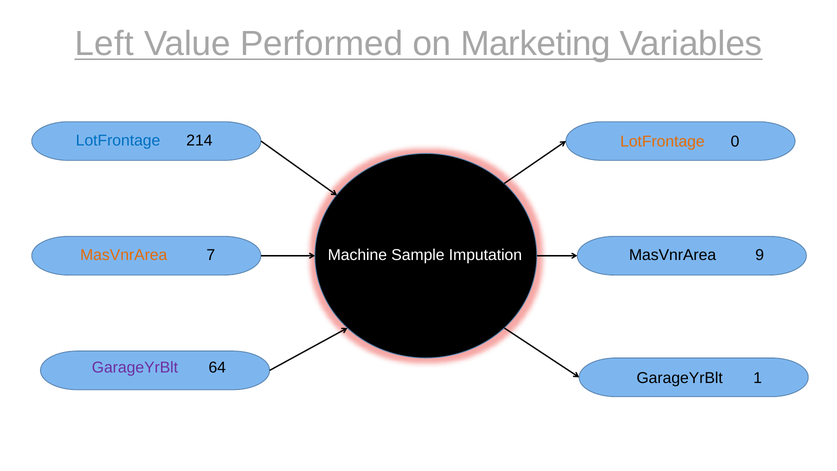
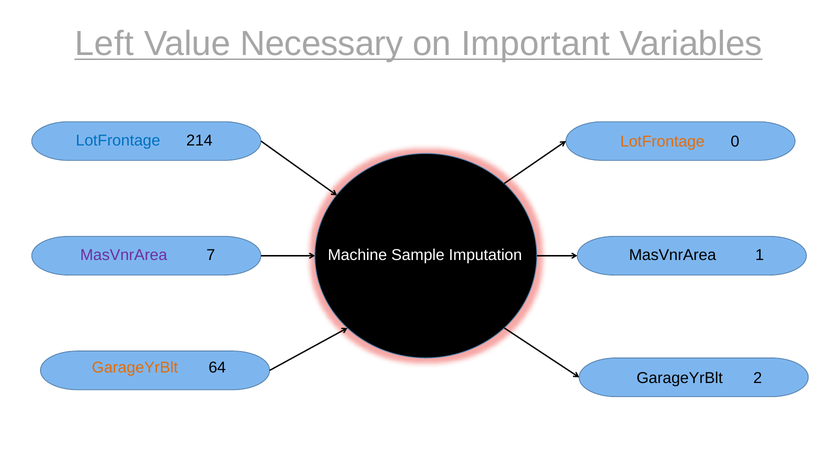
Performed: Performed -> Necessary (322, 44)
Marketing: Marketing -> Important (535, 44)
MasVnrArea colour: orange -> purple (124, 255)
9: 9 -> 1 (760, 255)
GarageYrBlt colour: purple -> orange (135, 367)
1: 1 -> 2 (758, 378)
